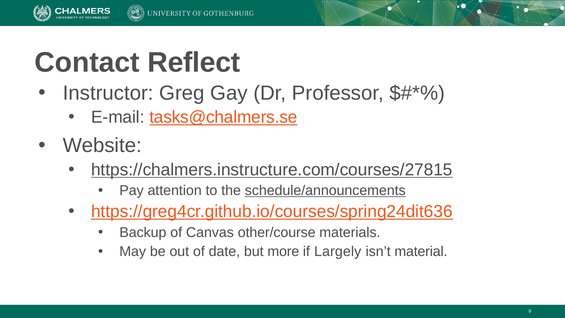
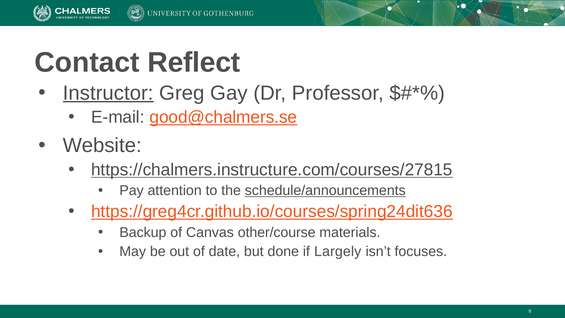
Instructor underline: none -> present (108, 93)
tasks@chalmers.se: tasks@chalmers.se -> good@chalmers.se (223, 117)
more: more -> done (283, 251)
material: material -> focuses (421, 251)
